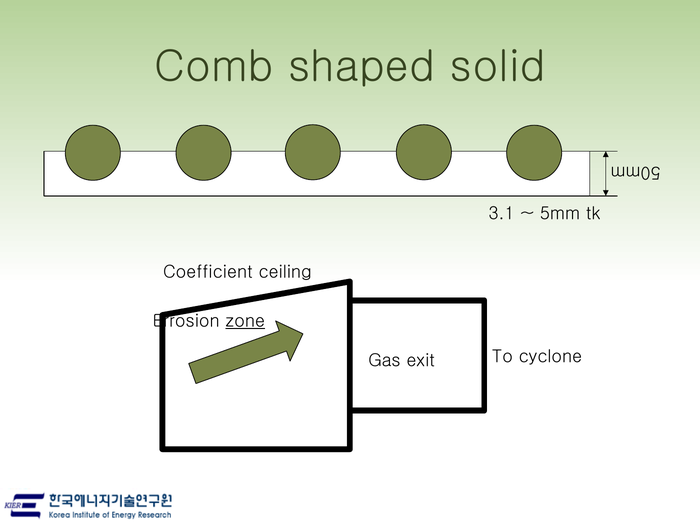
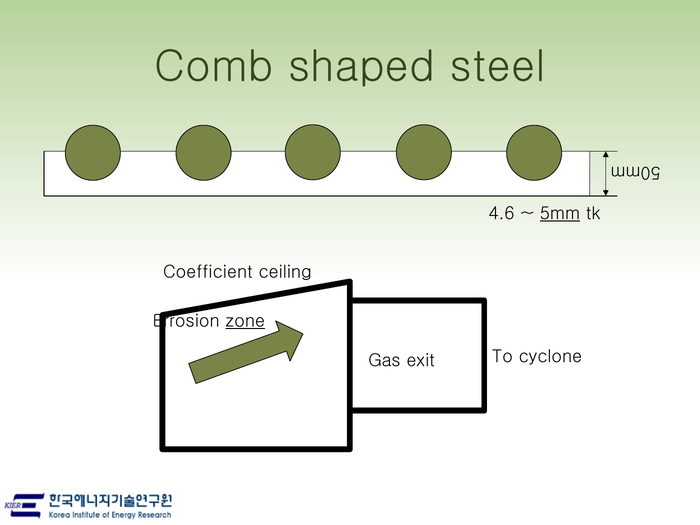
solid: solid -> steel (498, 67)
3.1: 3.1 -> 4.6 (502, 213)
5mm underline: none -> present (560, 213)
